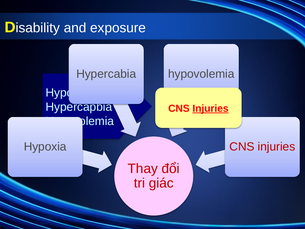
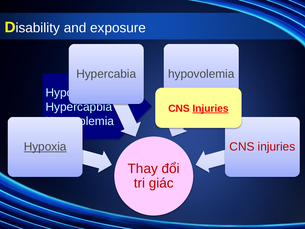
Hypoxia underline: none -> present (45, 147)
